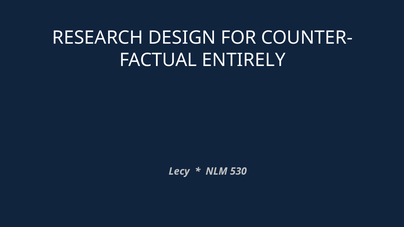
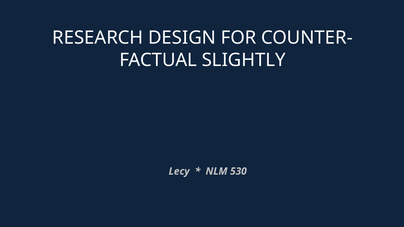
ENTIRELY: ENTIRELY -> SLIGHTLY (244, 60)
